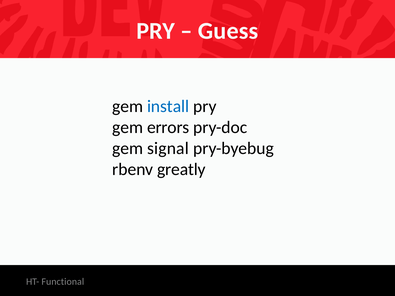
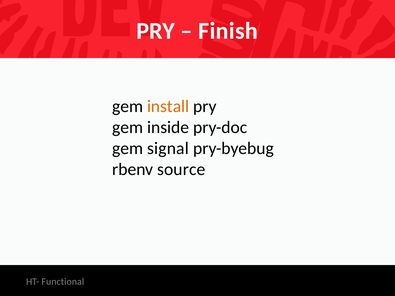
Guess: Guess -> Finish (228, 31)
install colour: blue -> orange (168, 106)
errors: errors -> inside (168, 127)
greatly: greatly -> source (181, 170)
